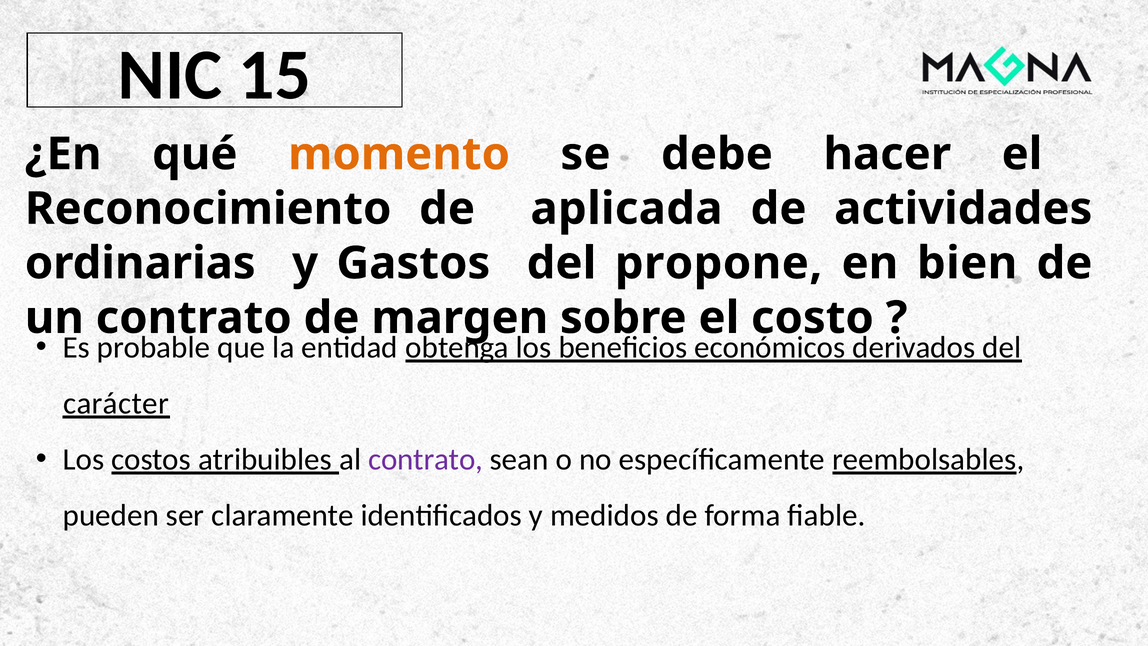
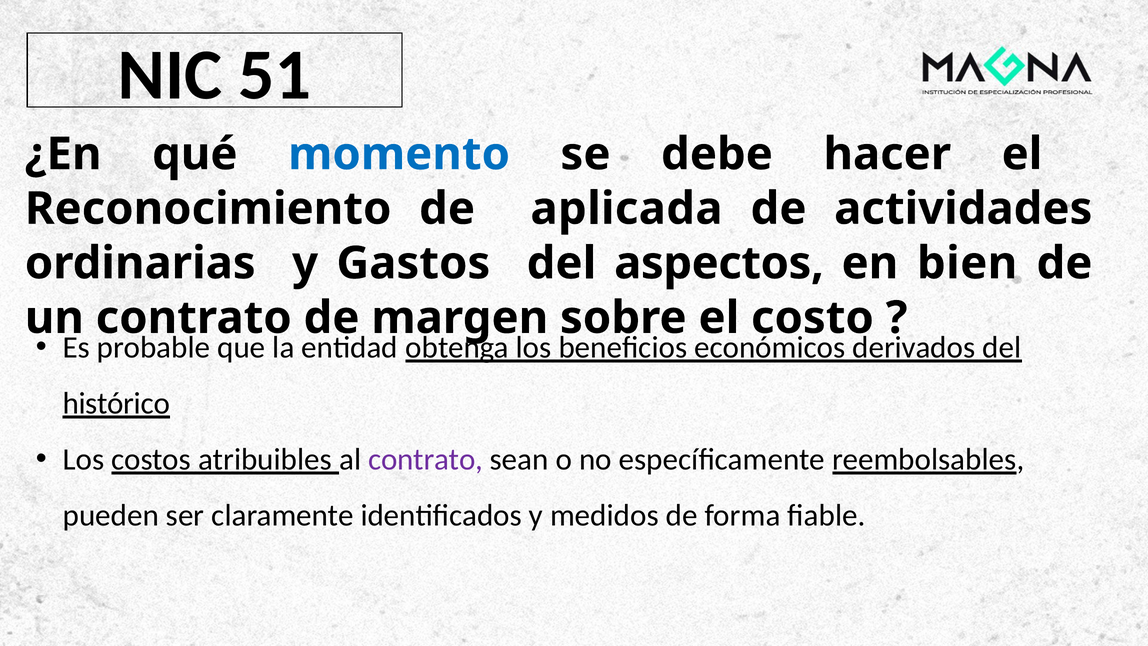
15: 15 -> 51 (275, 75)
momento colour: orange -> blue (399, 154)
propone: propone -> aspectos (719, 263)
carácter: carácter -> histórico (116, 403)
